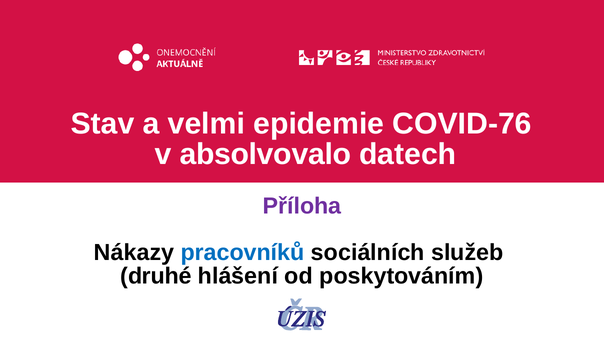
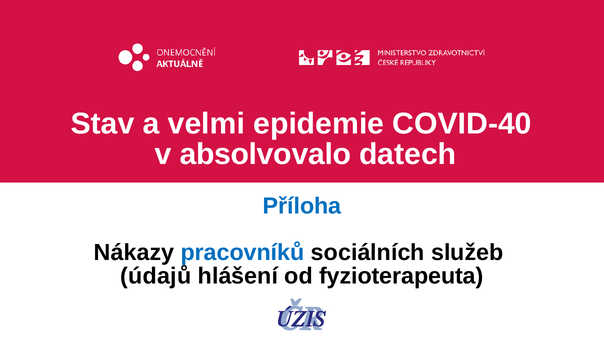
COVID-76: COVID-76 -> COVID-40 (462, 124)
Příloha colour: purple -> blue (302, 206)
druhé: druhé -> údajů (156, 277)
poskytováním: poskytováním -> fyzioterapeuta (401, 277)
